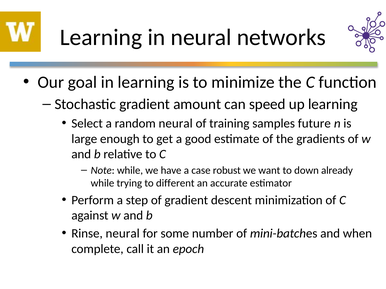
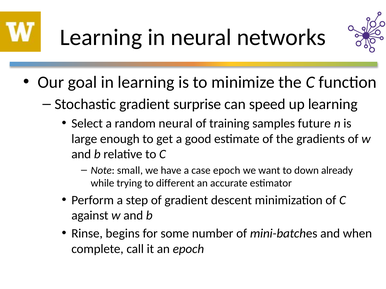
amount: amount -> surprise (197, 104)
Note while: while -> small (130, 171)
case robust: robust -> epoch (227, 171)
Rinse neural: neural -> begins (123, 234)
